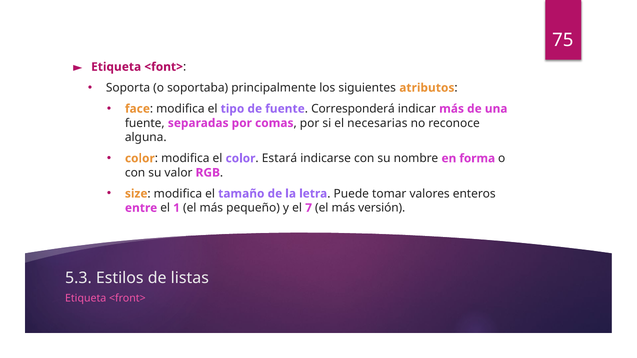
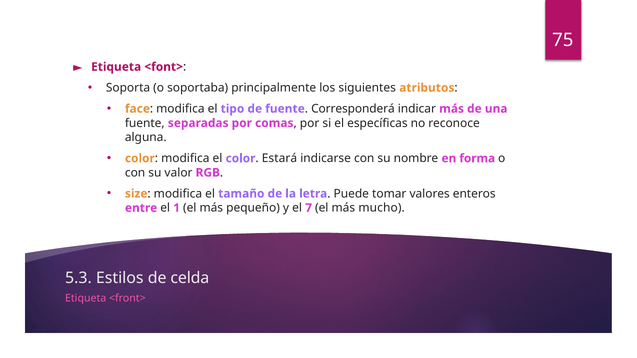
necesarias: necesarias -> específicas (377, 123)
versión: versión -> mucho (382, 208)
listas: listas -> celda (190, 278)
